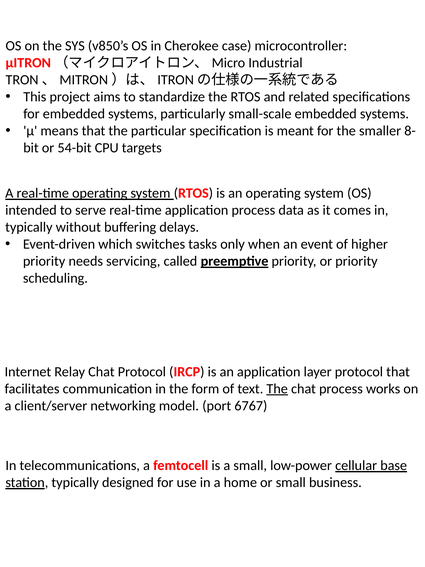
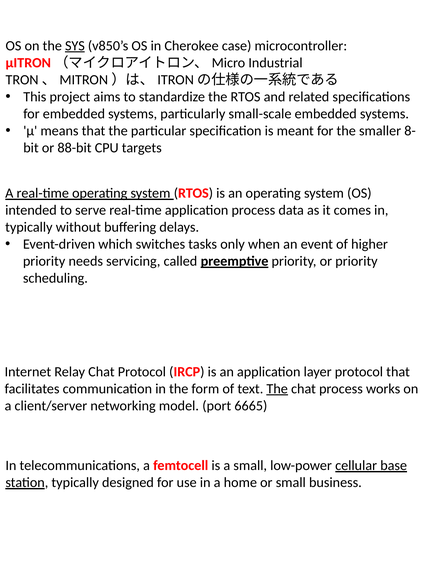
SYS underline: none -> present (75, 46)
54-bit: 54-bit -> 88-bit (74, 148)
6767: 6767 -> 6665 (251, 405)
